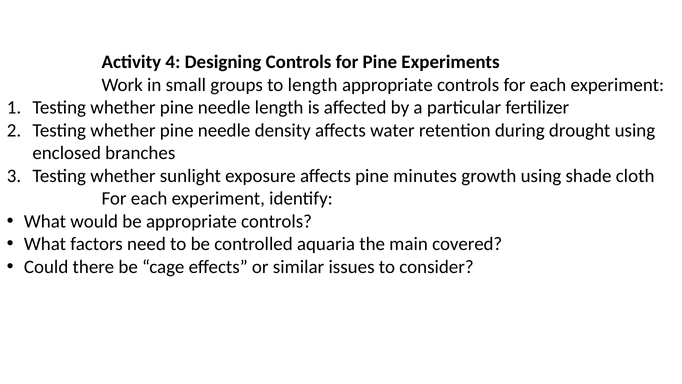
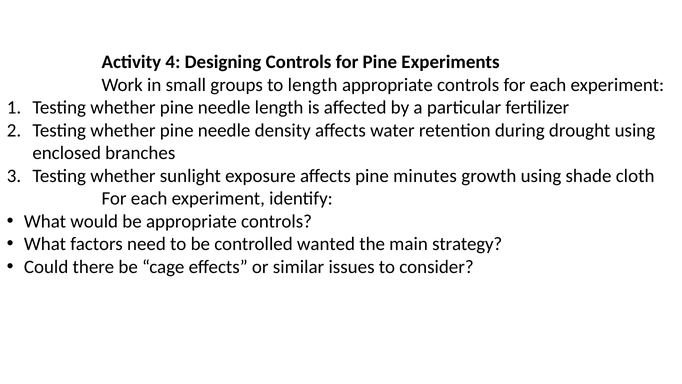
aquaria: aquaria -> wanted (326, 244)
covered: covered -> strategy (467, 244)
